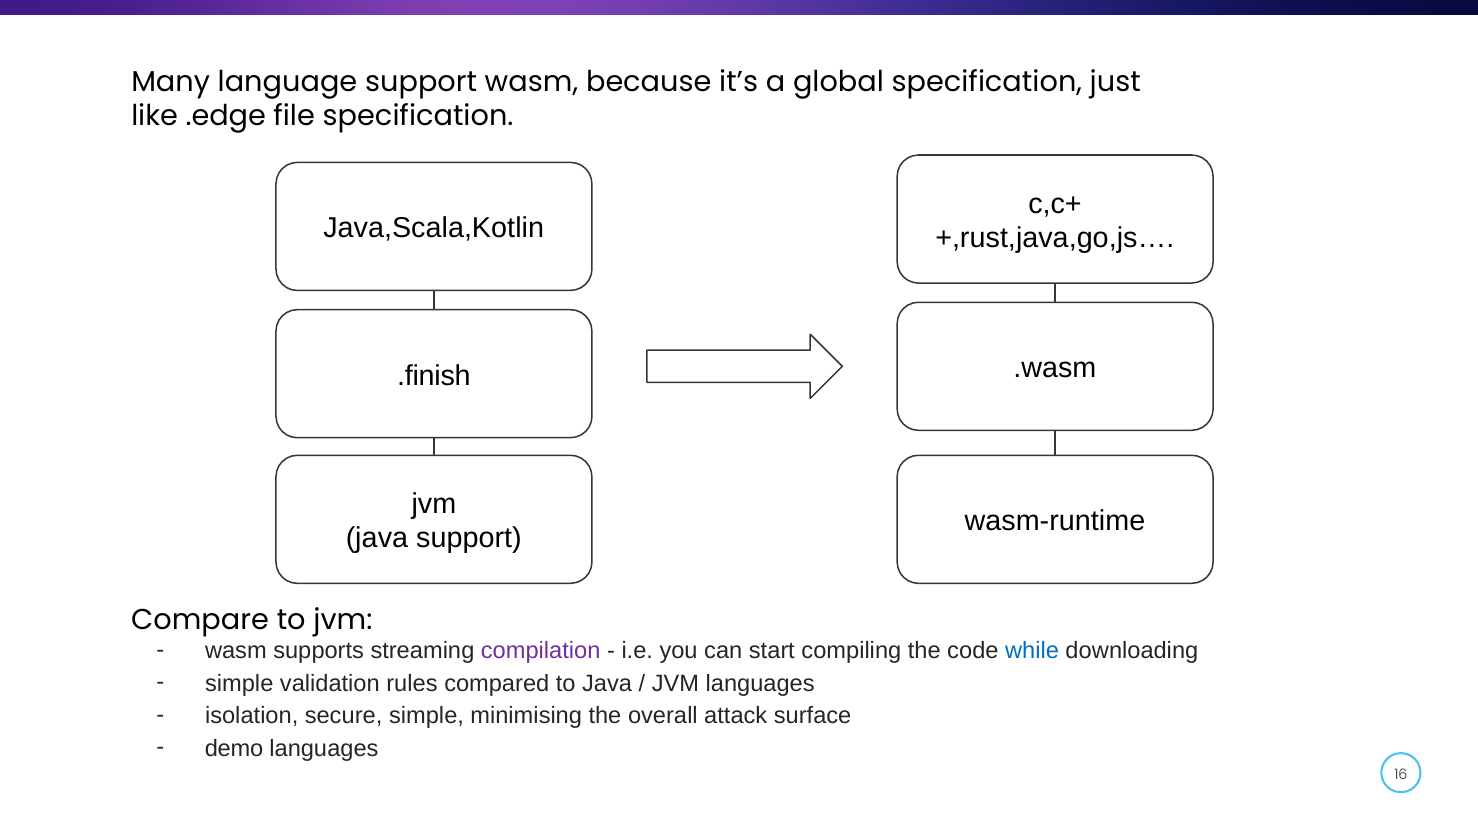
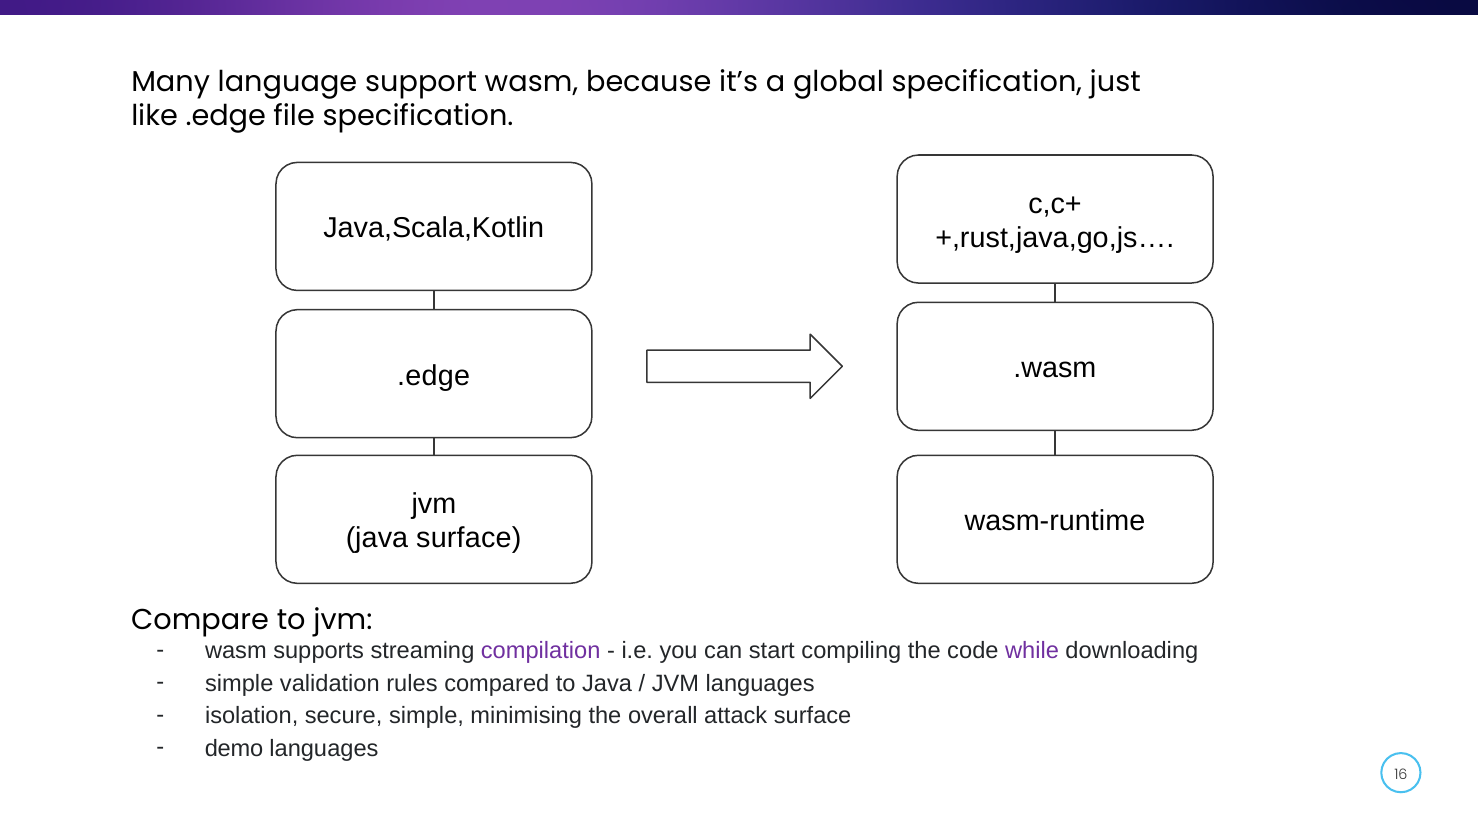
.finish: .finish -> .edge (434, 376)
java support: support -> surface (469, 539)
while colour: blue -> purple (1032, 651)
